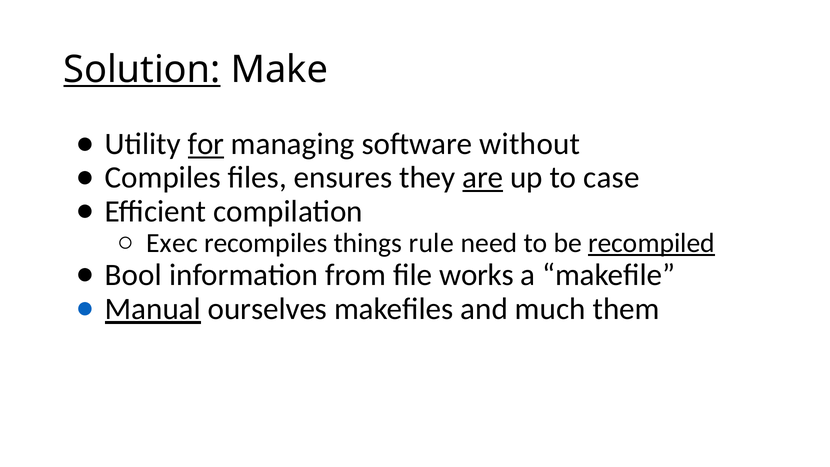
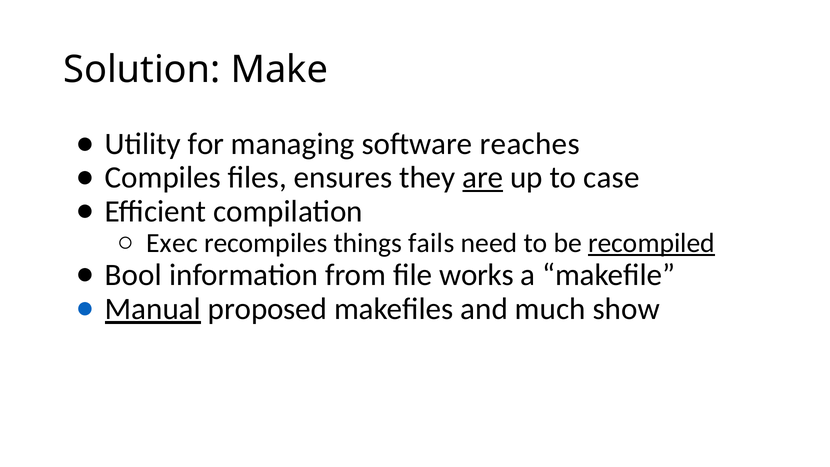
Solution underline: present -> none (142, 70)
for underline: present -> none (206, 144)
without: without -> reaches (530, 144)
rule: rule -> fails (431, 243)
ourselves: ourselves -> proposed (268, 309)
them: them -> show (626, 309)
